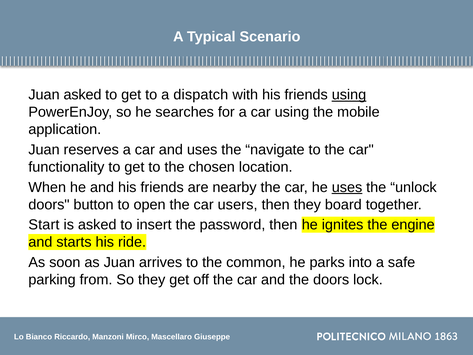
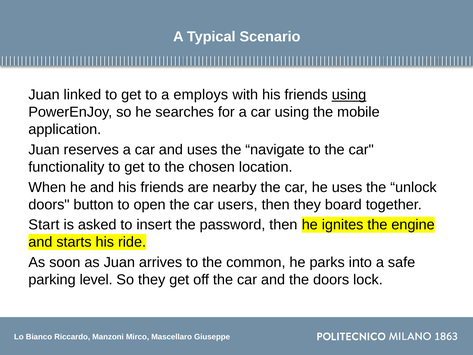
Juan asked: asked -> linked (82, 95)
dispatch: dispatch -> employs (201, 95)
uses underline: present -> none (347, 187)
from: from -> level (96, 280)
